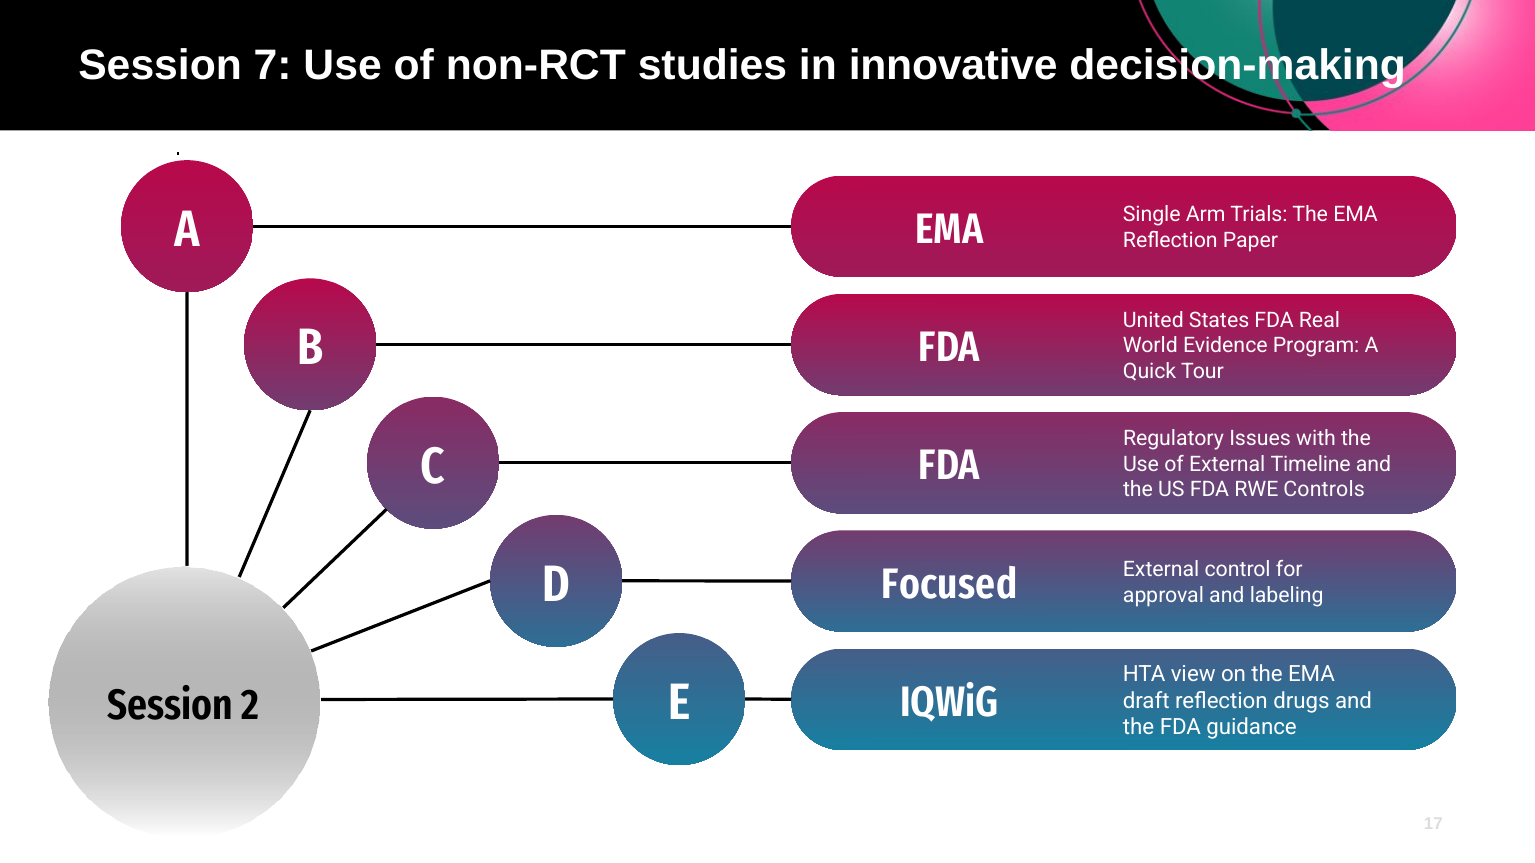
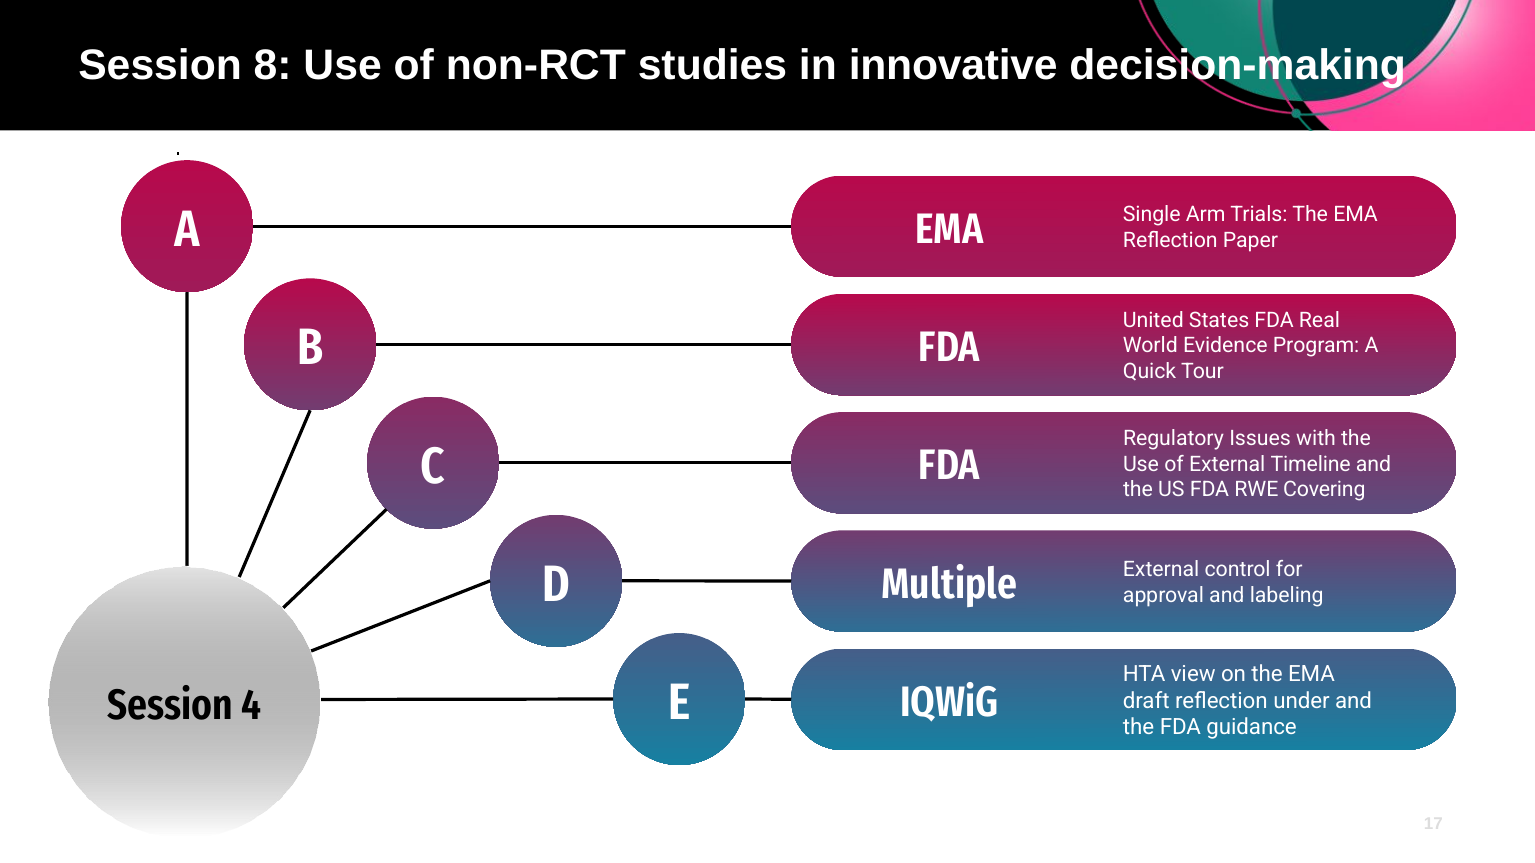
7: 7 -> 8 (273, 66)
Controls: Controls -> Covering (1324, 490)
Focused: Focused -> Multiple (950, 584)
2: 2 -> 4 (251, 706)
drugs: drugs -> under (1302, 701)
